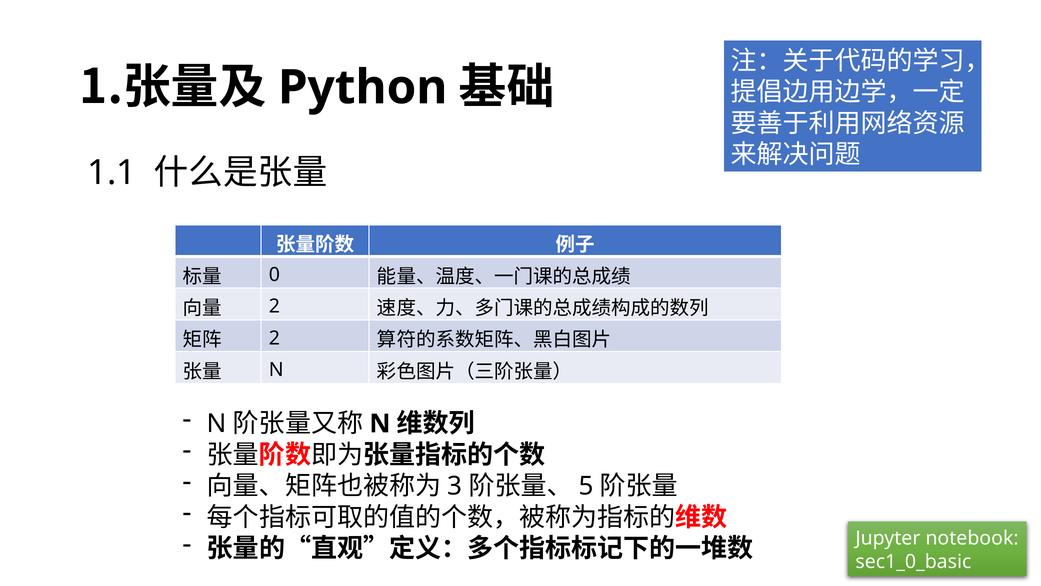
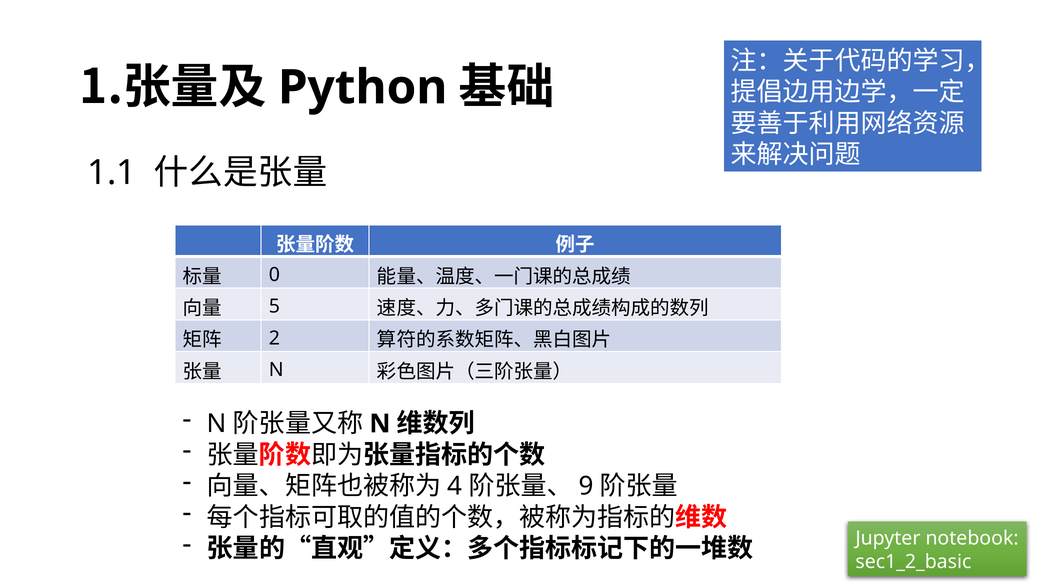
2: 2 -> 5 (274, 306)
3: 3 -> 4 (455, 486)
5: 5 -> 9 (586, 486)
sec1_0_basic: sec1_0_basic -> sec1_2_basic (913, 561)
